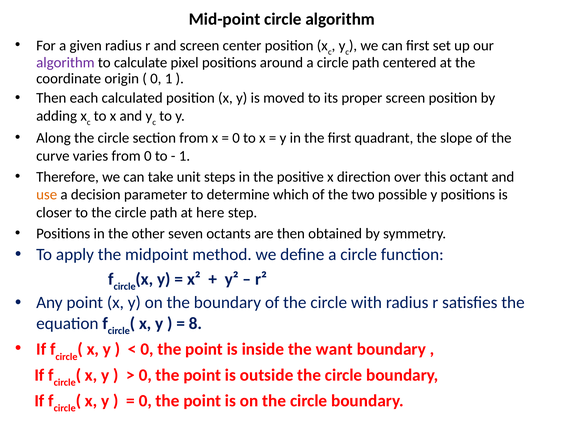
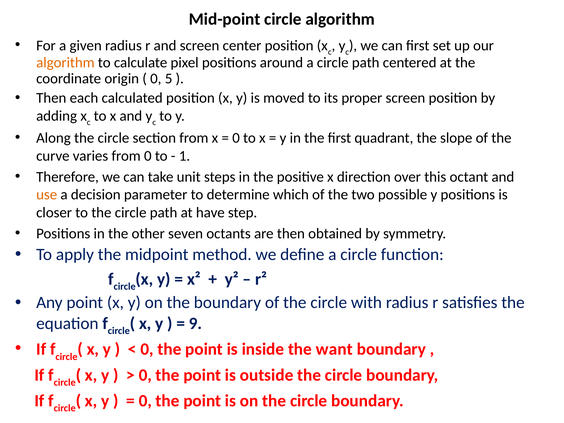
algorithm colour: purple -> orange (65, 63)
0 1: 1 -> 5 (169, 79)
here: here -> have (210, 213)
8: 8 -> 9 (196, 323)
